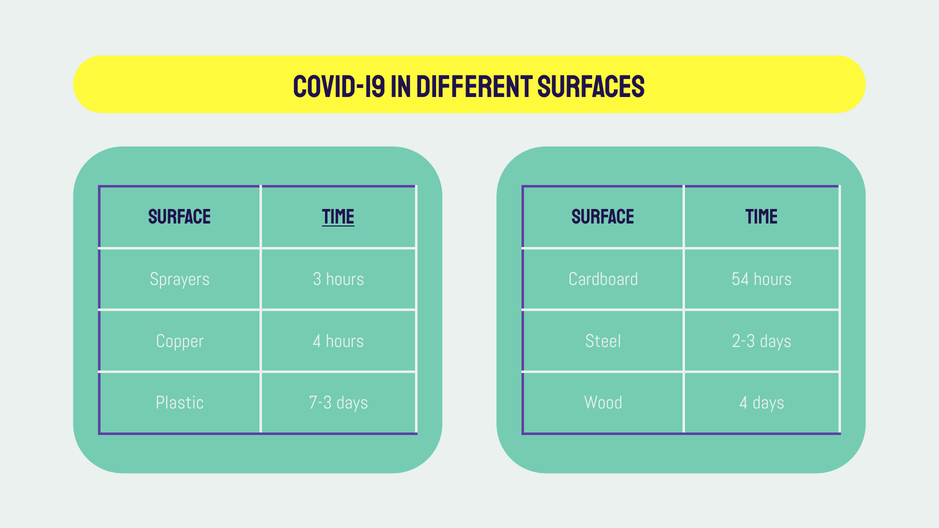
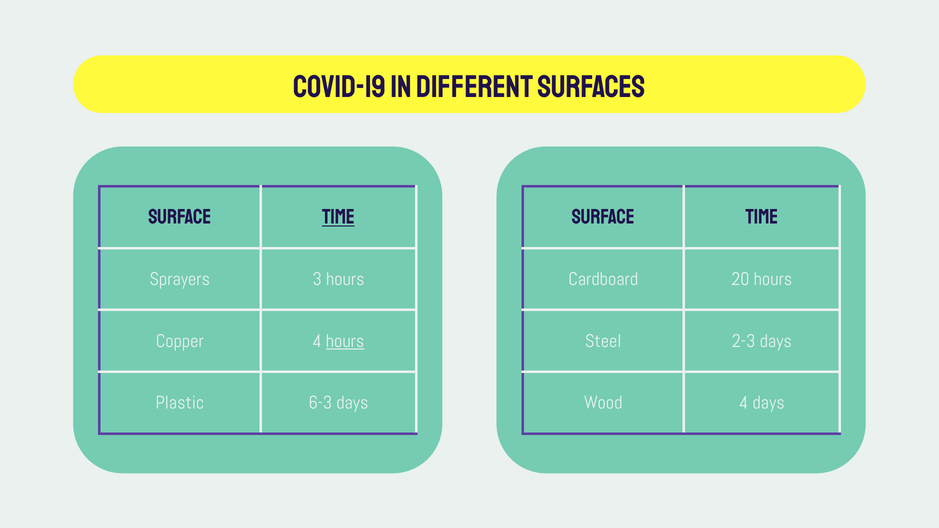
54: 54 -> 20 (740, 279)
hours underline: none -> present (345, 341)
7-3: 7-3 -> 6-3 (320, 403)
